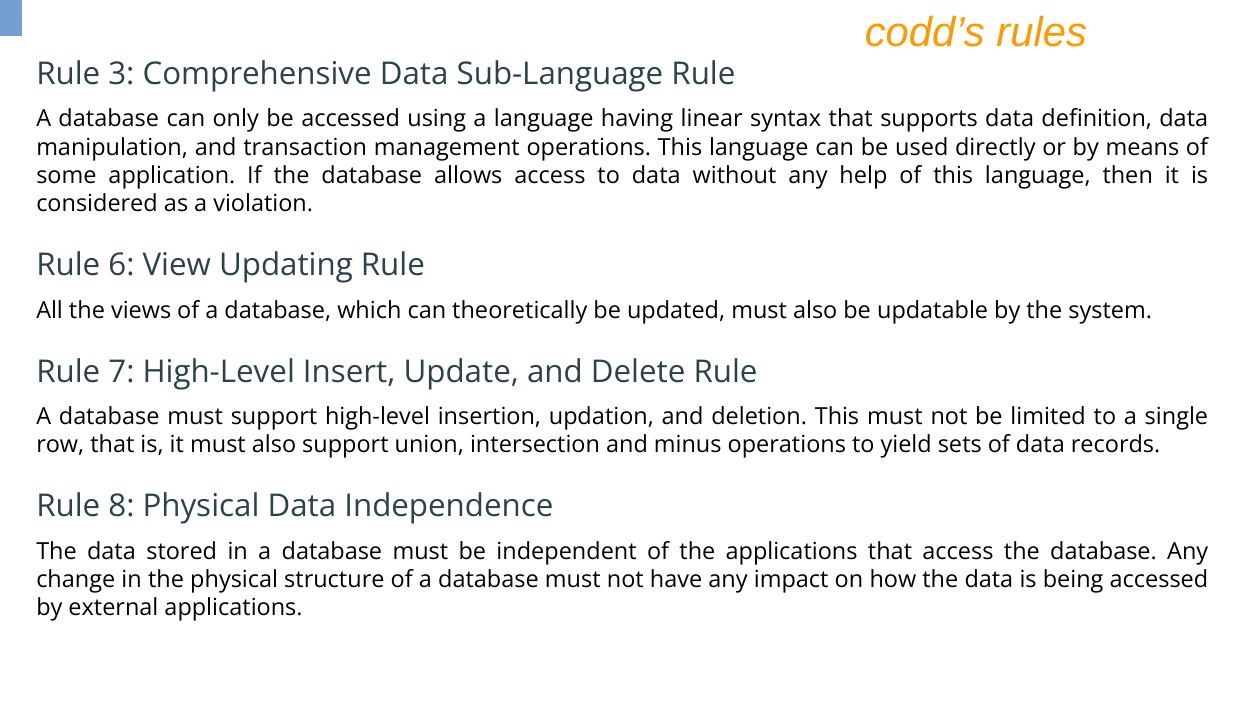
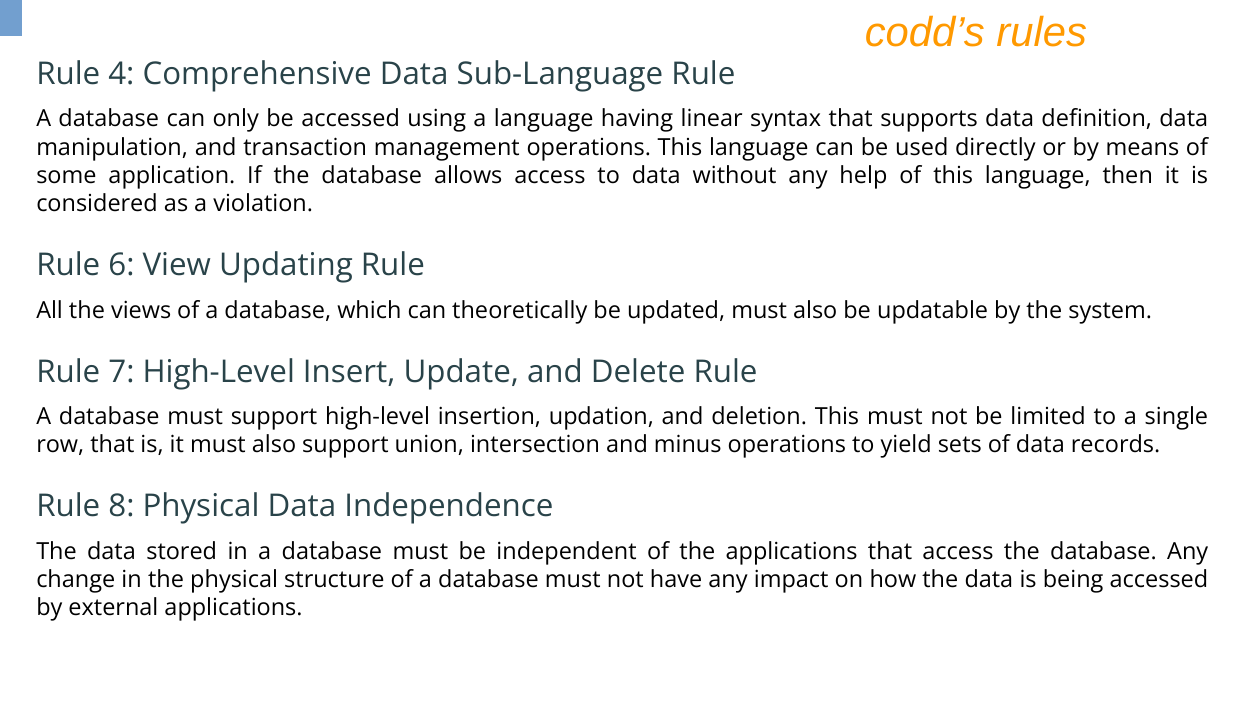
3: 3 -> 4 (121, 74)
